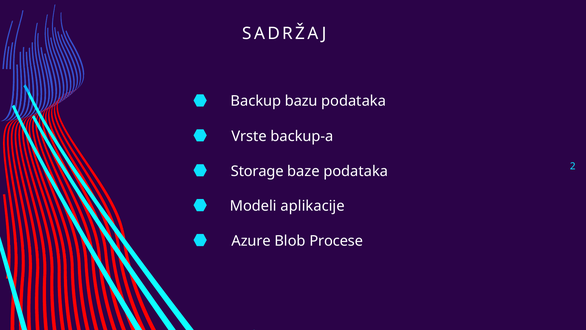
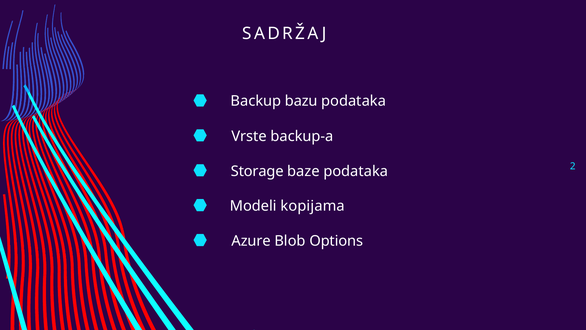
aplikacije: aplikacije -> kopijama (313, 206)
Procese: Procese -> Options (336, 241)
